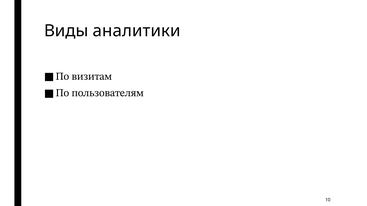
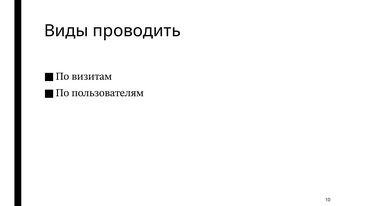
аналитики: аналитики -> проводить (137, 31)
